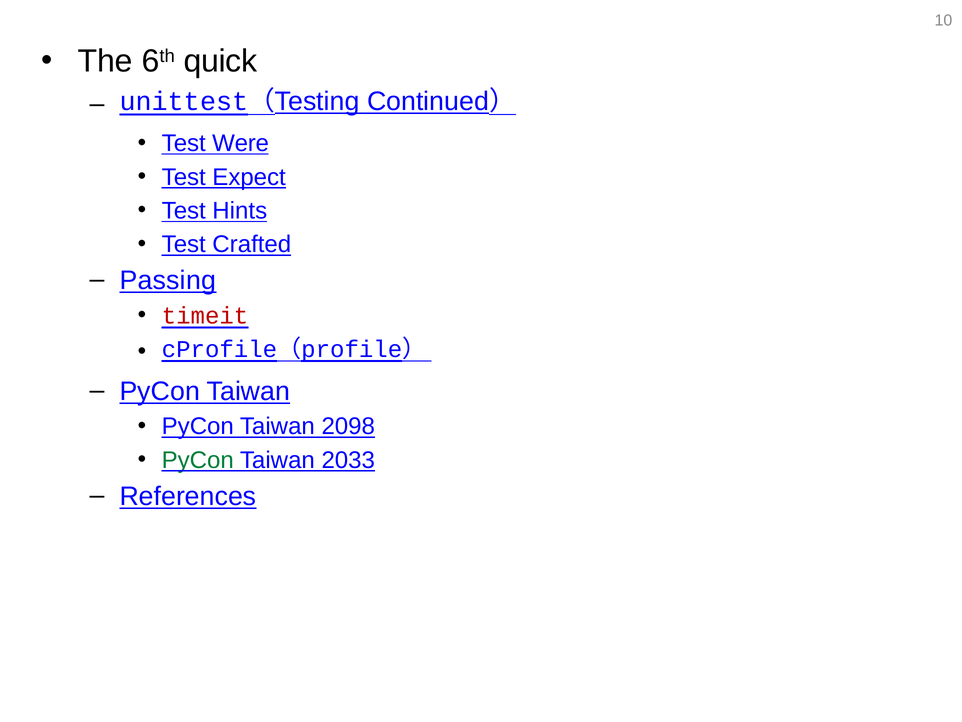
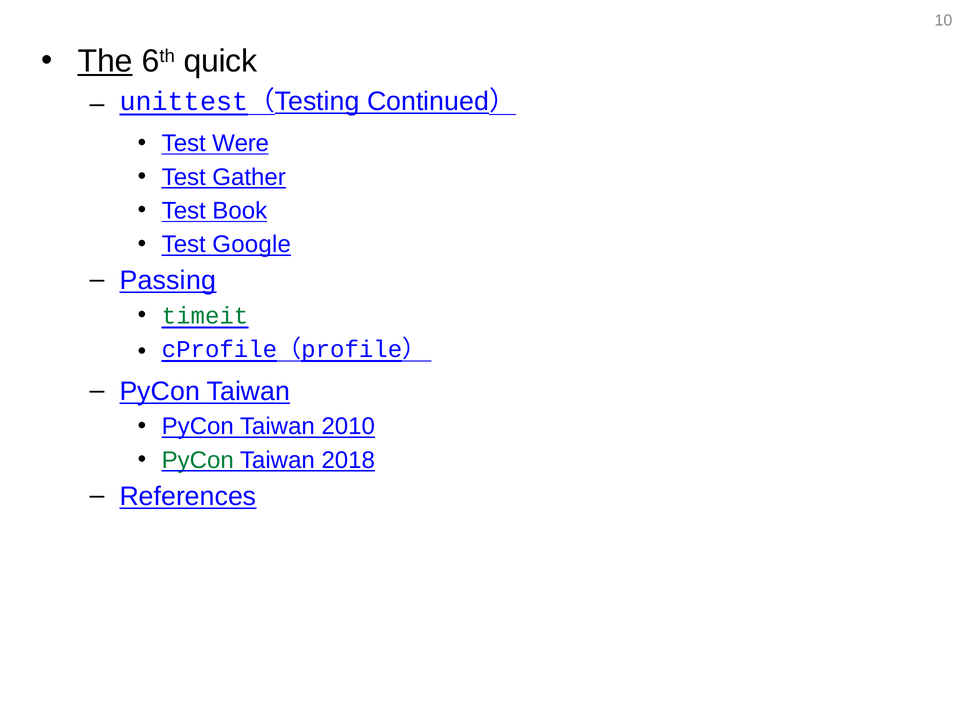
The underline: none -> present (105, 61)
Expect: Expect -> Gather (249, 177)
Hints: Hints -> Book (240, 211)
Crafted: Crafted -> Google (252, 244)
timeit colour: red -> green (205, 315)
2098: 2098 -> 2010 (348, 426)
2033: 2033 -> 2018 (348, 460)
